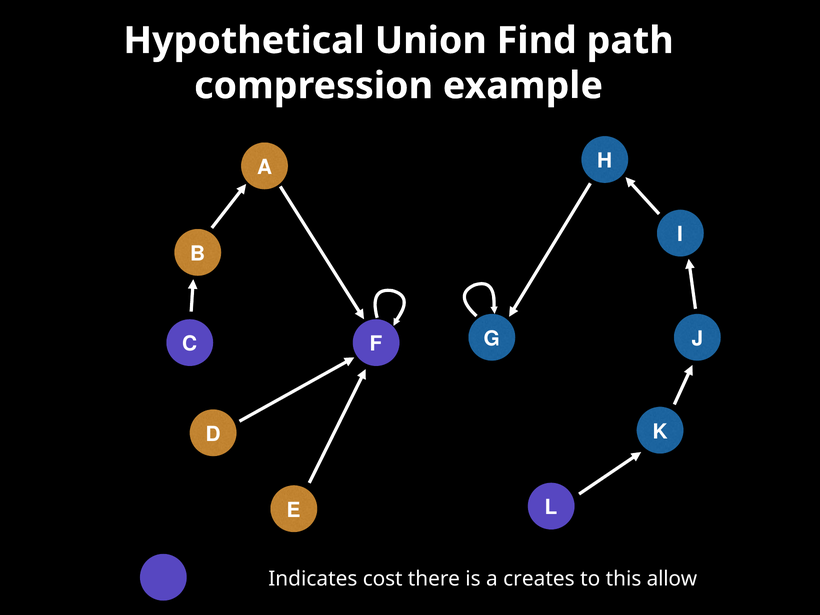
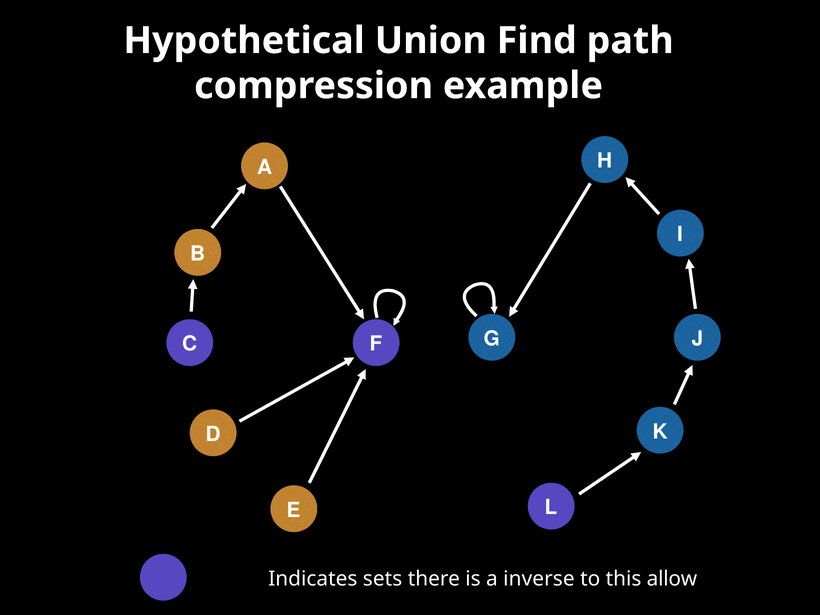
cost: cost -> sets (383, 579)
creates: creates -> inverse (539, 579)
